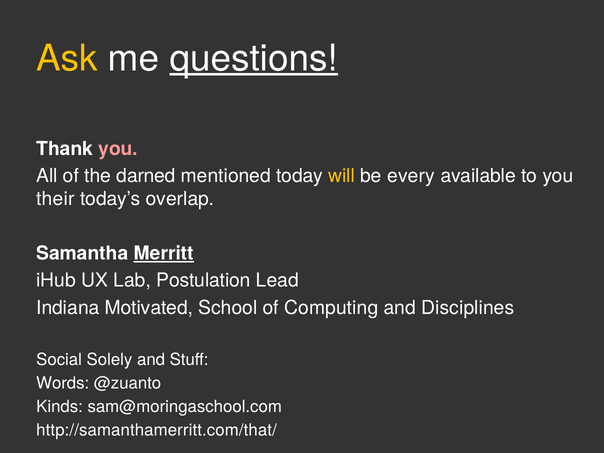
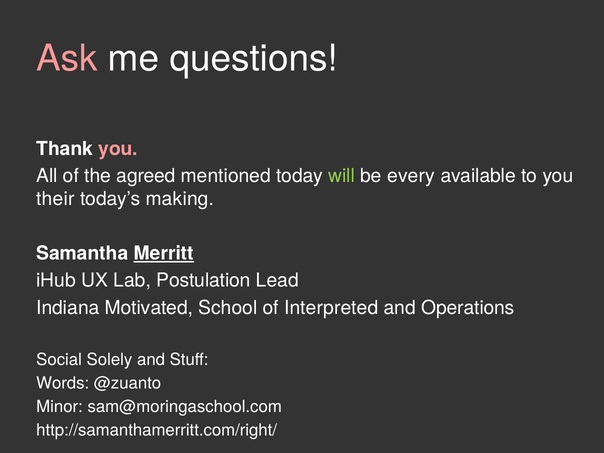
Ask colour: yellow -> pink (67, 58)
questions underline: present -> none (254, 58)
darned: darned -> agreed (146, 176)
will colour: yellow -> light green (342, 176)
overlap: overlap -> making (180, 199)
Computing: Computing -> Interpreted (331, 308)
Disciplines: Disciplines -> Operations (468, 308)
Kinds: Kinds -> Minor (60, 407)
http://samanthamerritt.com/that/: http://samanthamerritt.com/that/ -> http://samanthamerritt.com/right/ (157, 430)
